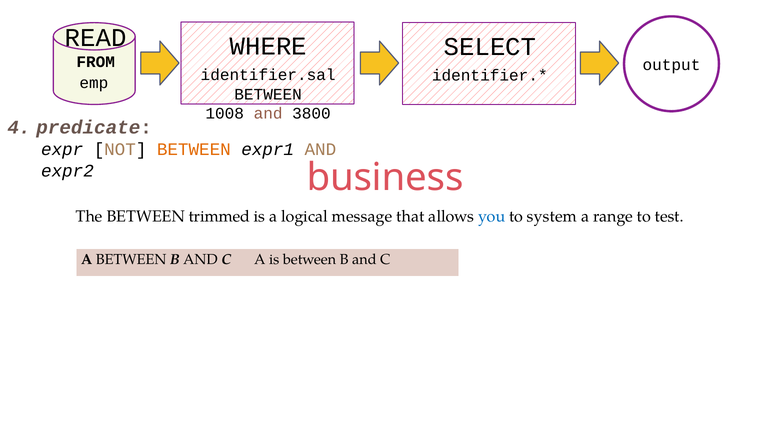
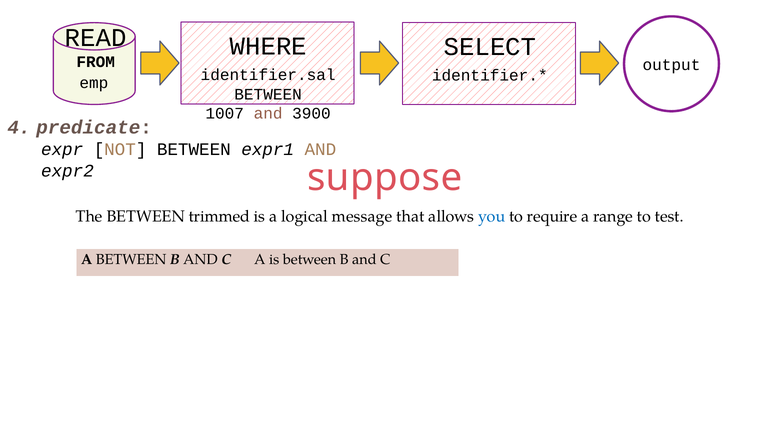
1008: 1008 -> 1007 (225, 114)
3800: 3800 -> 3900 (311, 114)
BETWEEN colour: orange -> black (194, 150)
business: business -> suppose (385, 178)
system: system -> require (552, 217)
